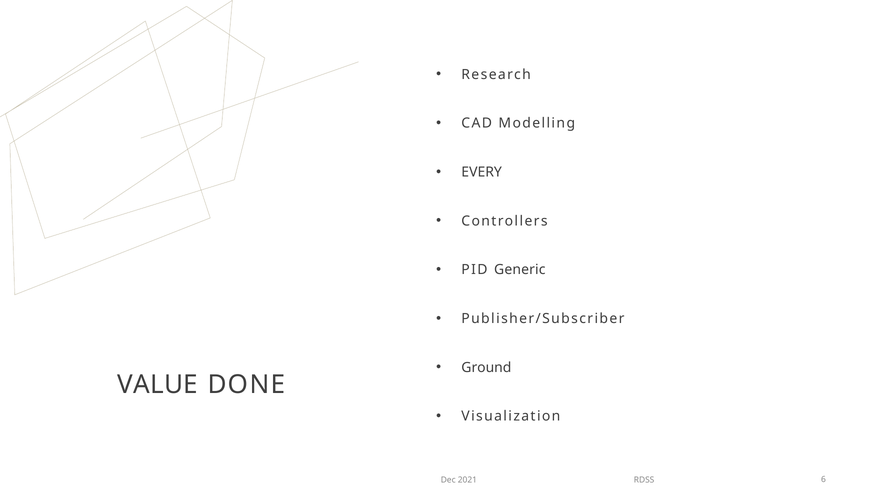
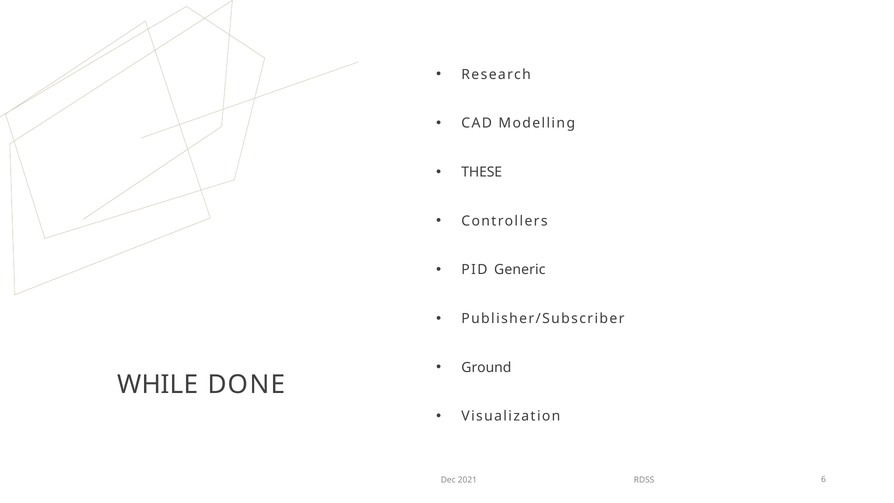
EVERY: EVERY -> THESE (482, 172)
VALUE: VALUE -> WHILE (158, 384)
